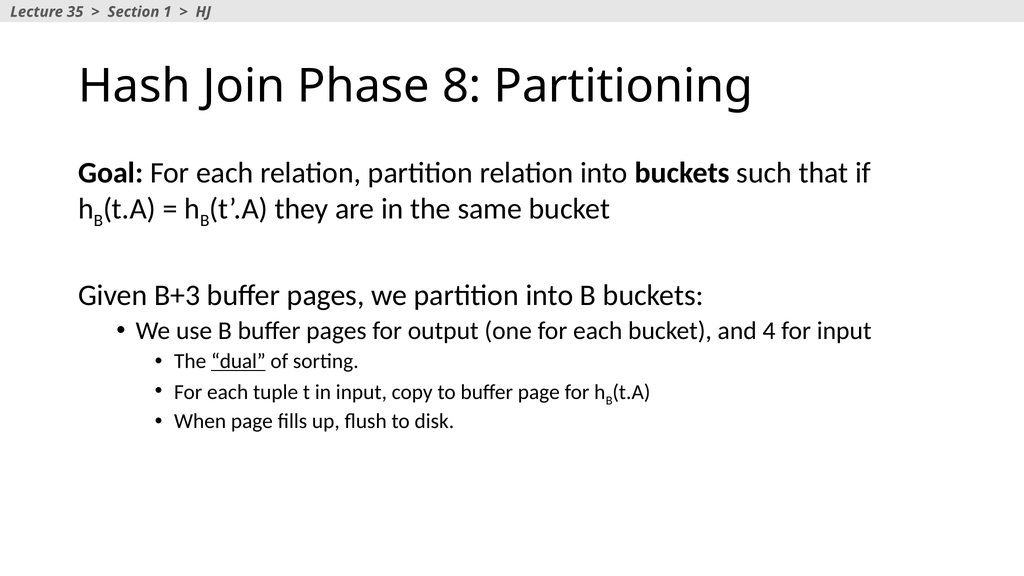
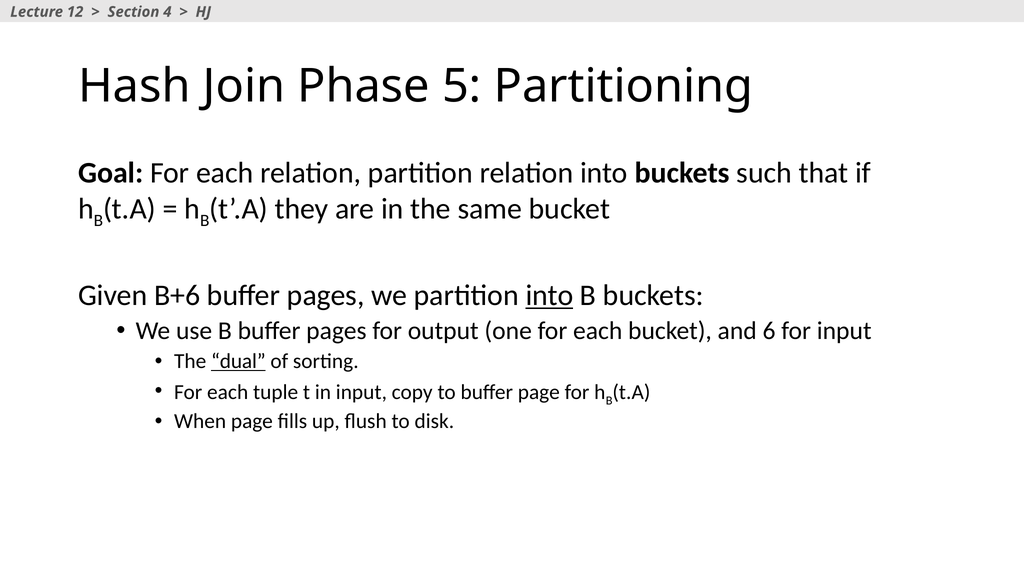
35: 35 -> 12 (75, 12)
1: 1 -> 4 (167, 12)
8: 8 -> 5 (462, 86)
B+3: B+3 -> B+6 (177, 295)
into underline: none -> present (549, 295)
4: 4 -> 6 (769, 331)
